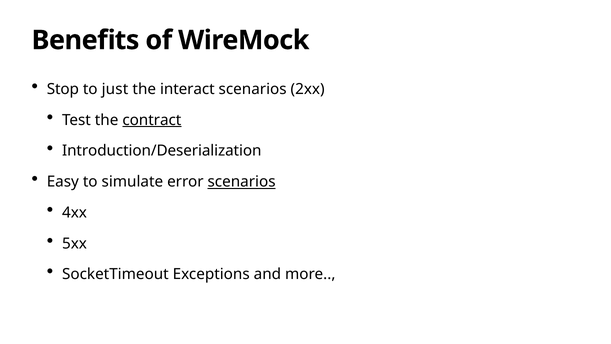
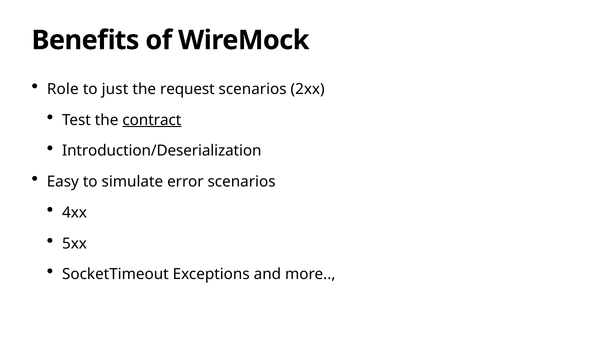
Stop: Stop -> Role (63, 89)
interact: interact -> request (187, 89)
scenarios underline: present -> none (242, 182)
